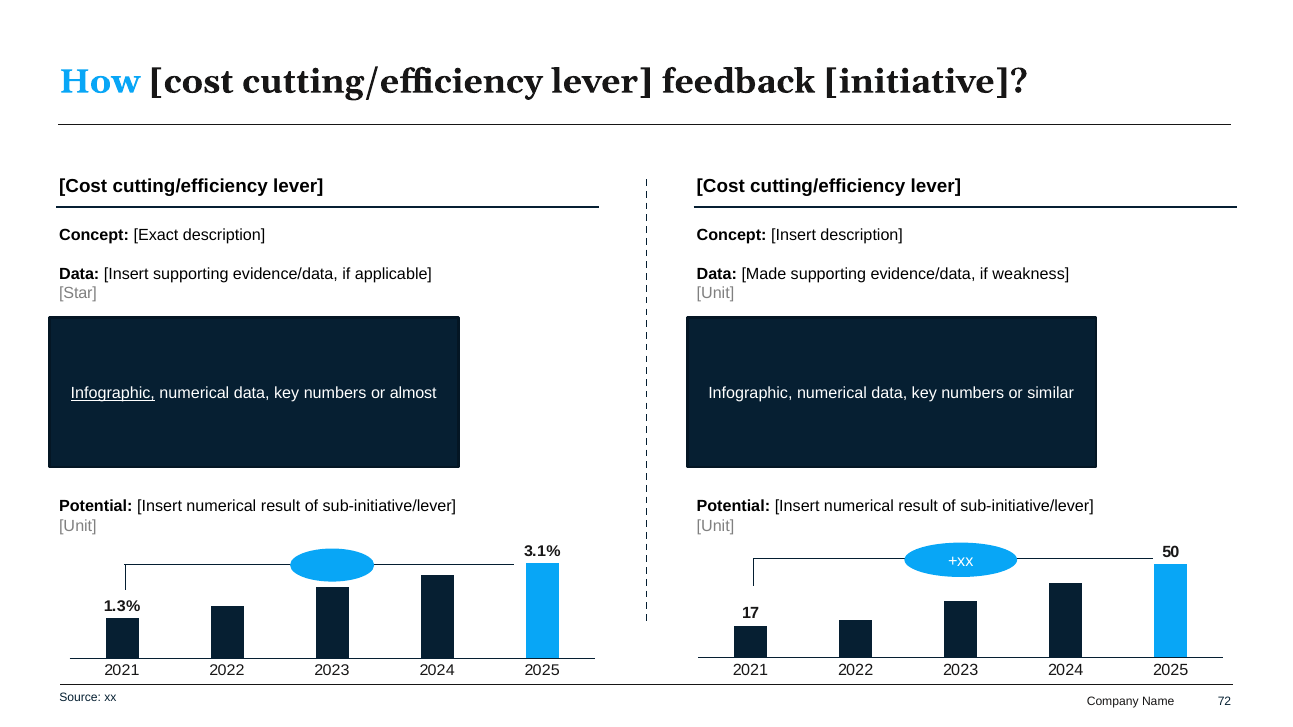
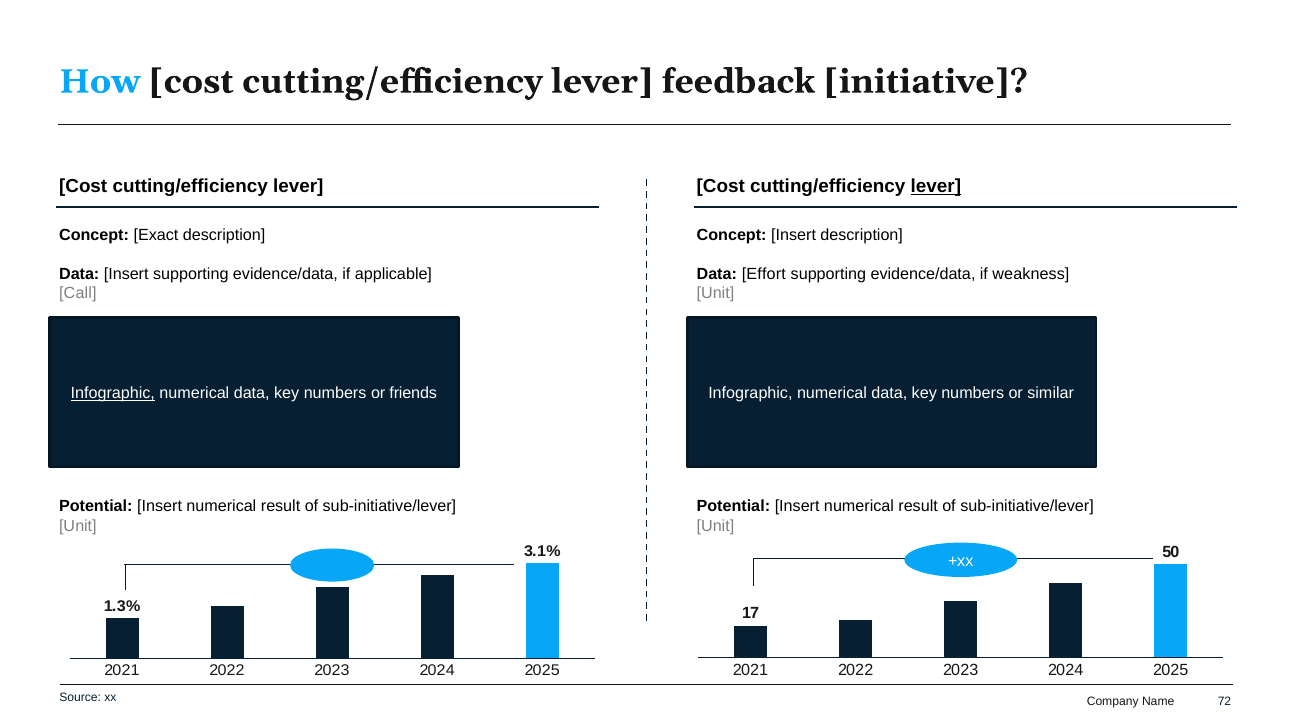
lever underline: none -> present (936, 186)
Made: Made -> Effort (764, 274)
Star: Star -> Call (78, 293)
almost: almost -> friends (413, 393)
